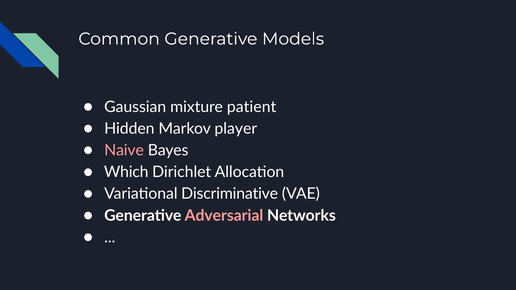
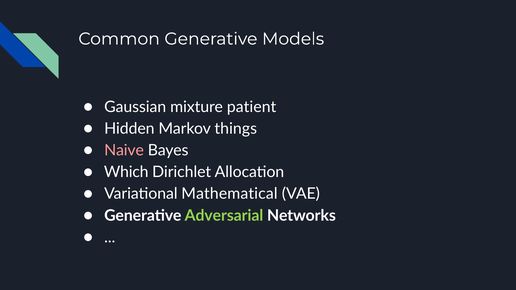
player: player -> things (236, 129)
Discriminative: Discriminative -> Mathematical (229, 194)
Adversarial colour: pink -> light green (224, 216)
